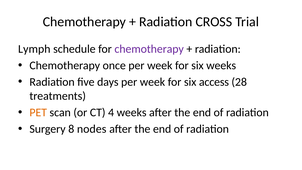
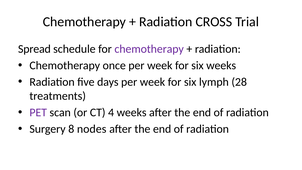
Lymph: Lymph -> Spread (34, 49)
access: access -> lymph (214, 82)
PET colour: orange -> purple (38, 112)
